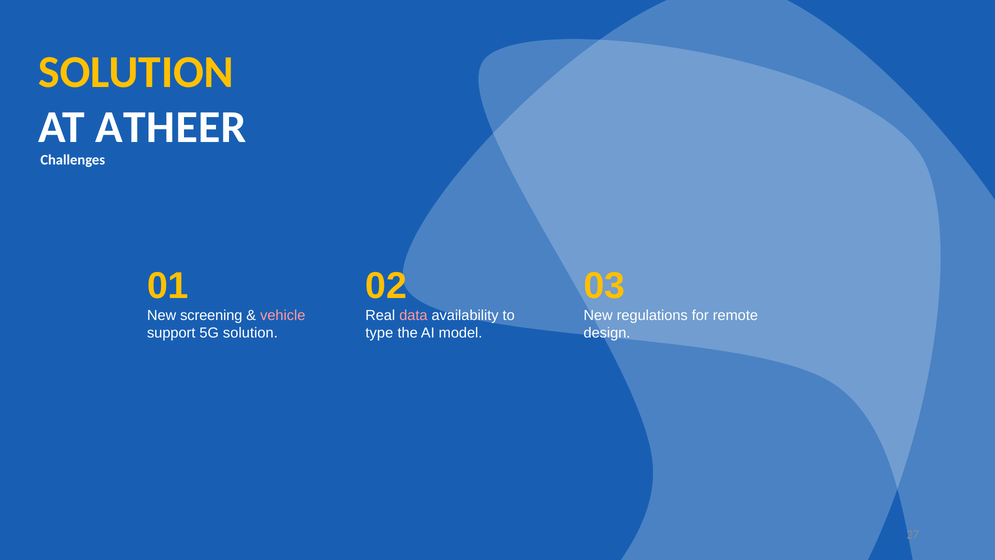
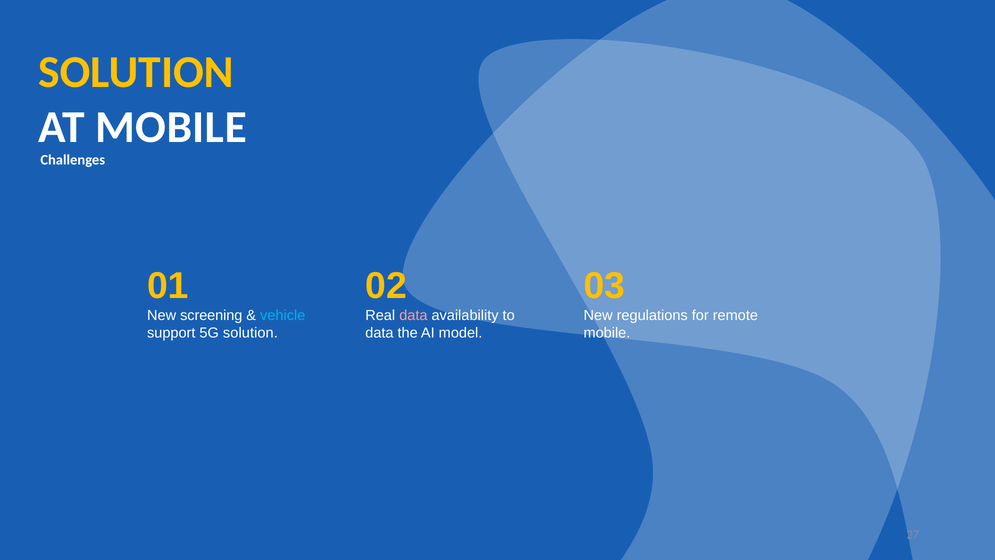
AT ATHEER: ATHEER -> MOBILE (171, 127)
vehicle colour: pink -> light blue (283, 315)
type: type -> data (379, 333)
design: design -> mobile (607, 333)
